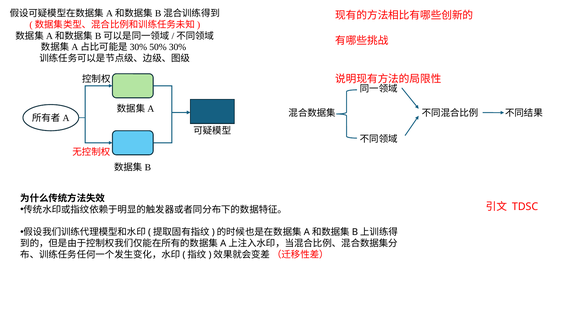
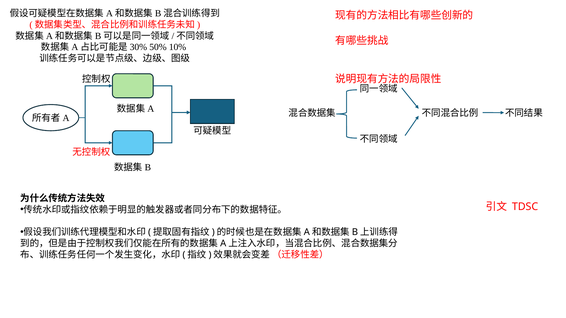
30%: 30% -> 10% (178, 47)
